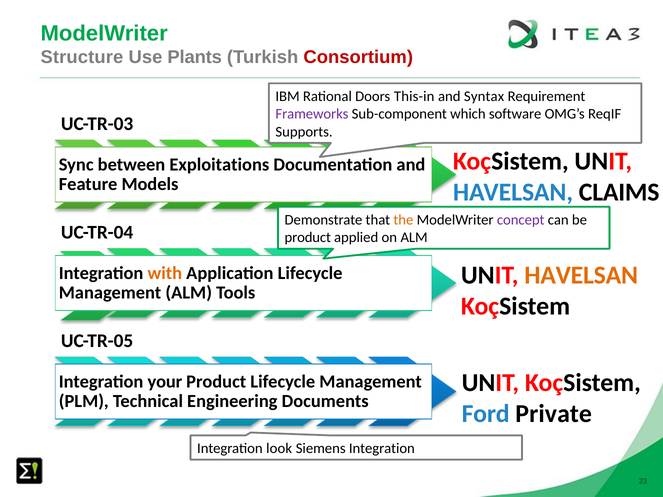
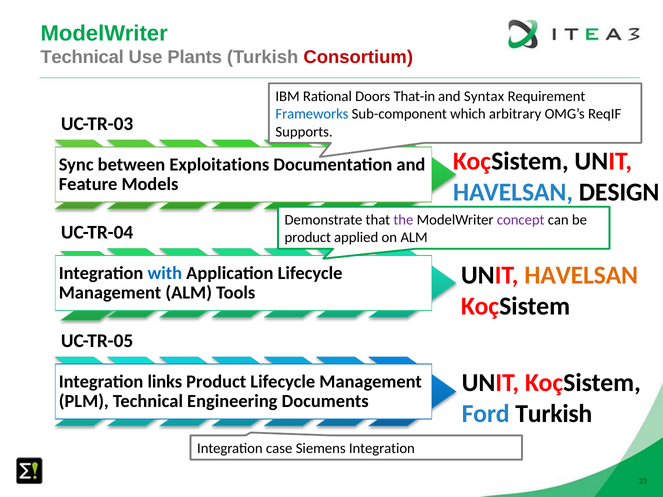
Structure: Structure -> Technical (82, 57)
This-in: This-in -> That-in (414, 96)
Frameworks colour: purple -> blue (312, 114)
software: software -> arbitrary (515, 114)
CLAIMS: CLAIMS -> DESIGN (619, 192)
the colour: orange -> purple (403, 220)
with colour: orange -> blue (165, 273)
your: your -> links (165, 382)
Ford Private: Private -> Turkish (554, 414)
look: look -> case (279, 449)
